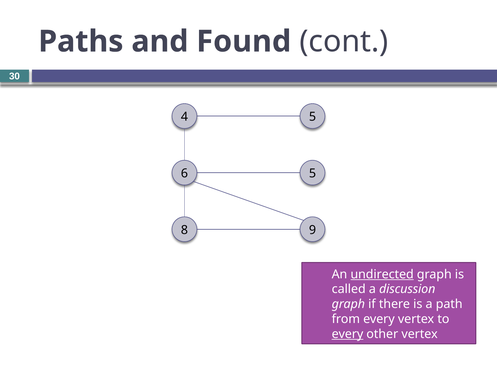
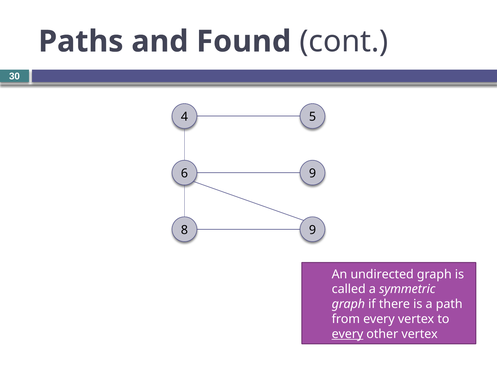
6 5: 5 -> 9 (313, 173)
undirected underline: present -> none (382, 274)
discussion: discussion -> symmetric (407, 289)
